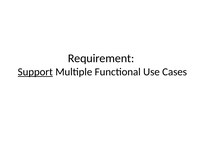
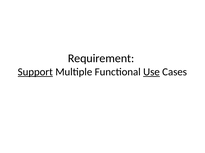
Use underline: none -> present (152, 72)
